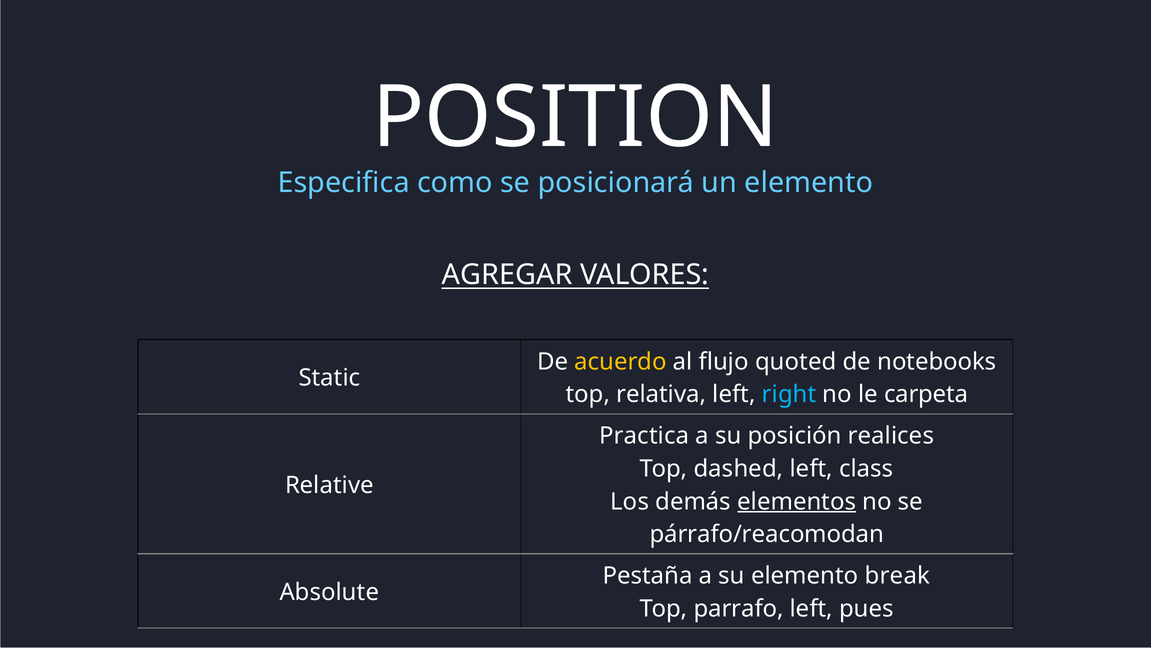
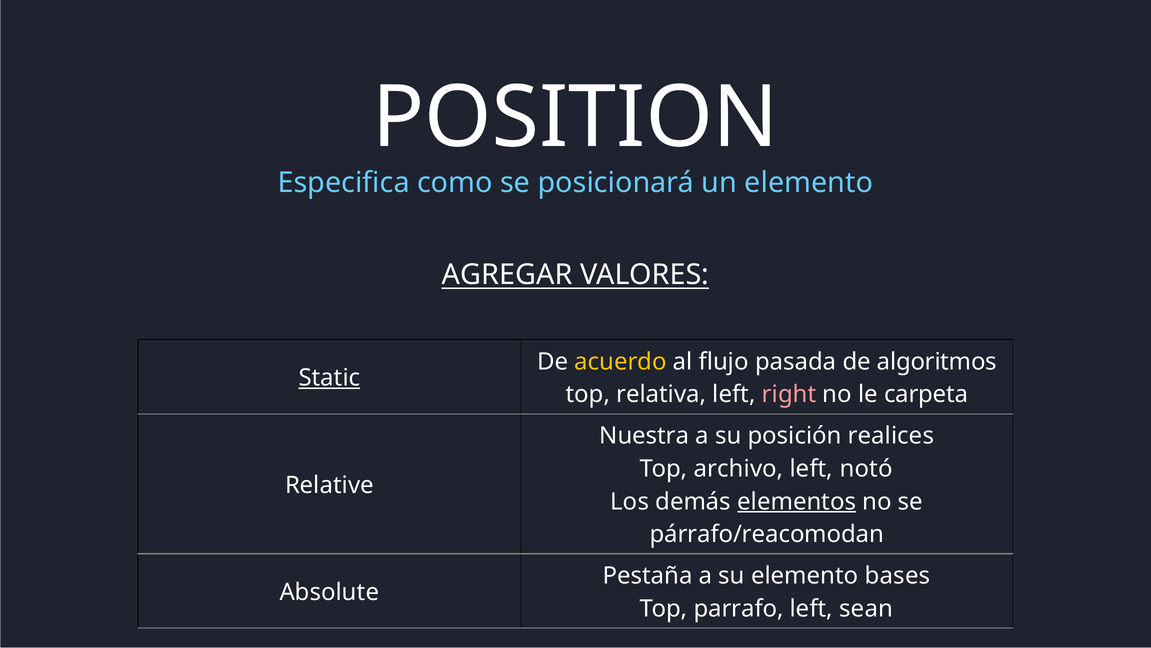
quoted: quoted -> pasada (796, 361)
notebooks: notebooks -> algoritmos (937, 361)
Static underline: none -> present (329, 378)
right colour: light blue -> pink (789, 394)
Practica: Practica -> Nuestra (644, 436)
dashed: dashed -> archivo (738, 468)
class: class -> notó (866, 468)
break: break -> bases (898, 575)
pues: pues -> sean (866, 608)
